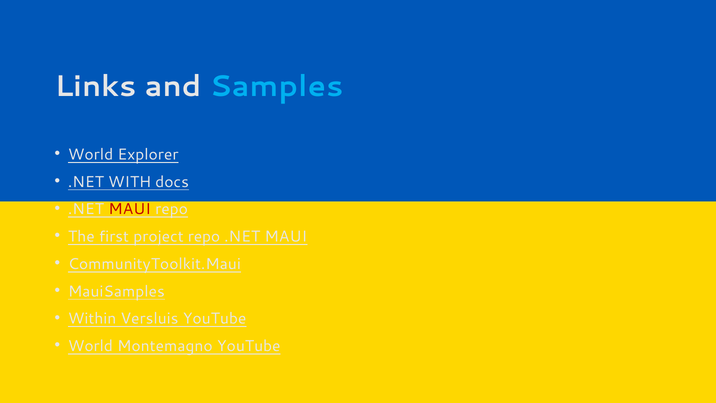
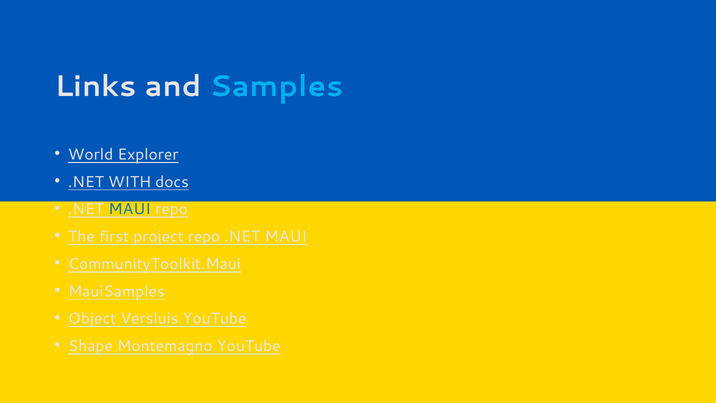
MAUI colour: red -> blue (130, 209)
Within: Within -> Object (92, 319)
World: World -> Shape (90, 346)
